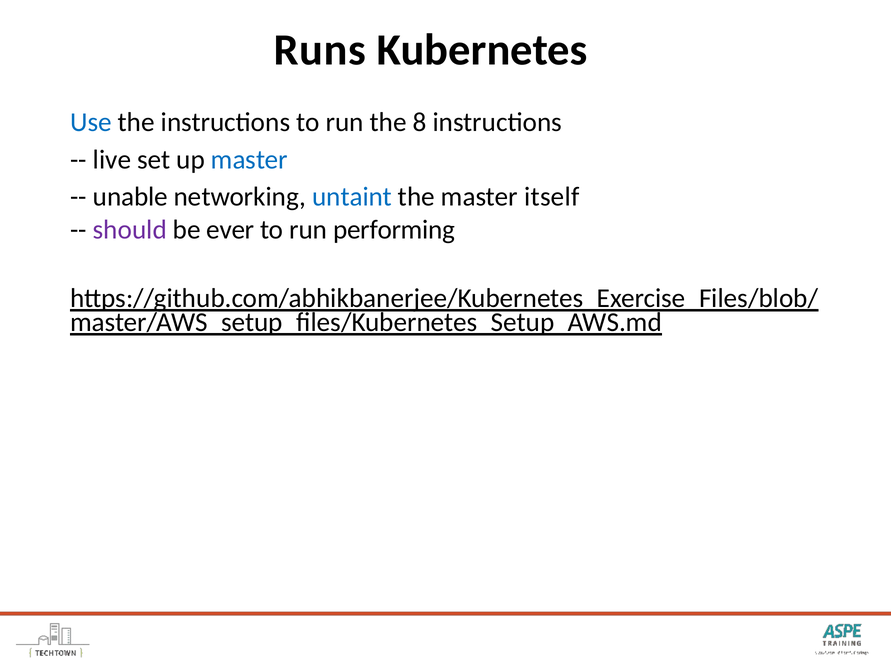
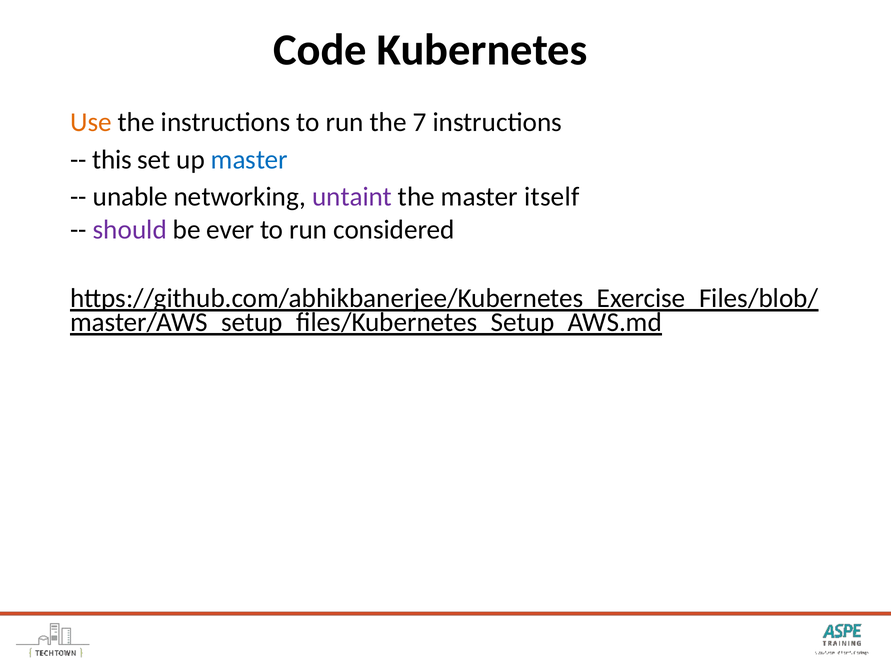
Runs: Runs -> Code (320, 50)
Use colour: blue -> orange (91, 122)
8: 8 -> 7 (420, 122)
live: live -> this (112, 159)
untaint colour: blue -> purple (352, 197)
performing: performing -> considered (394, 230)
